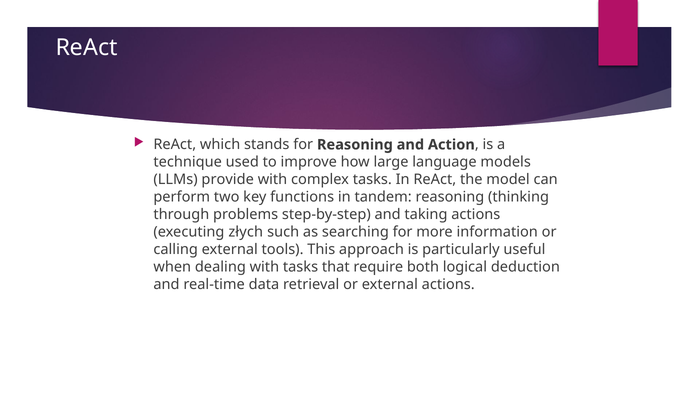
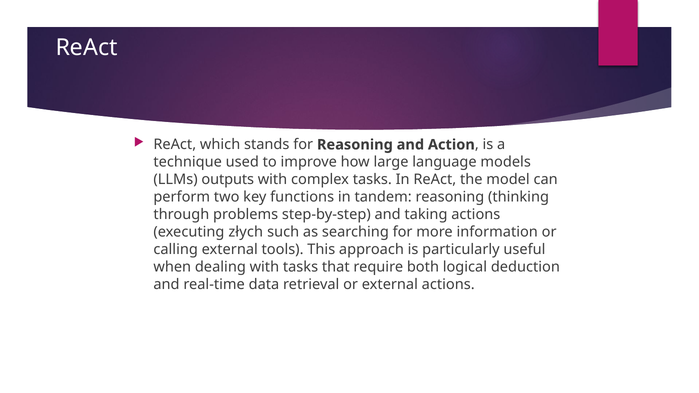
provide: provide -> outputs (228, 180)
